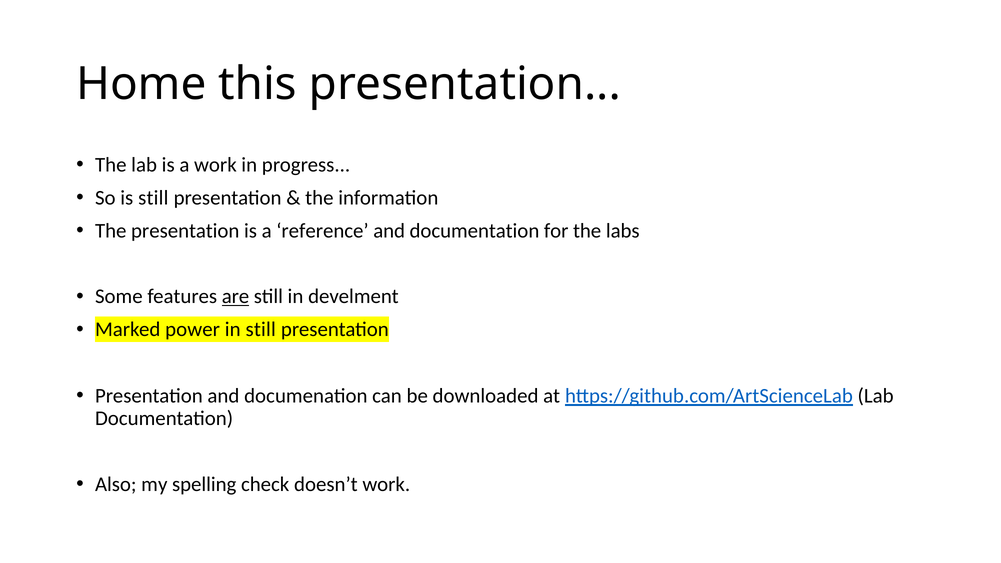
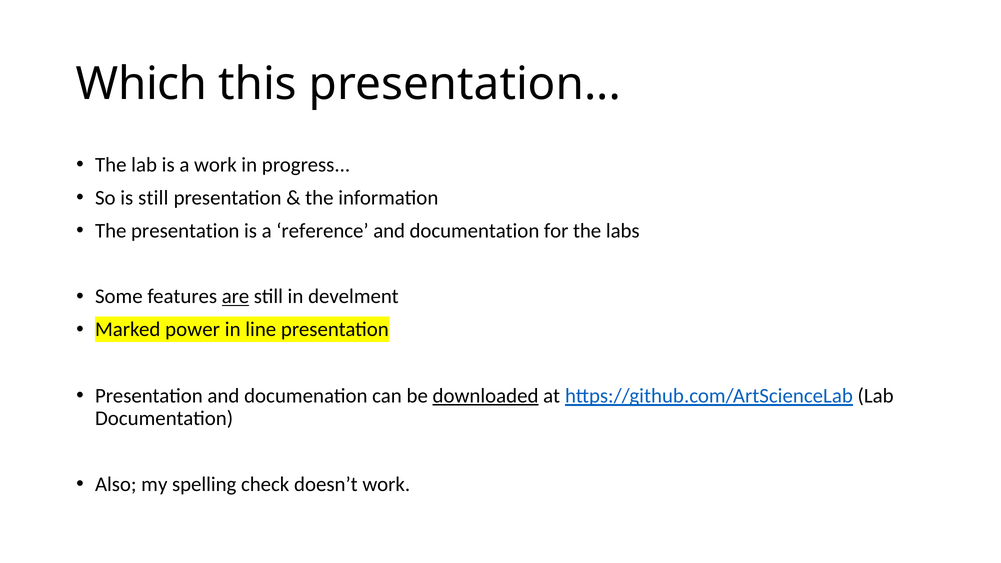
Home: Home -> Which (142, 84)
in still: still -> line (261, 330)
downloaded underline: none -> present (486, 396)
